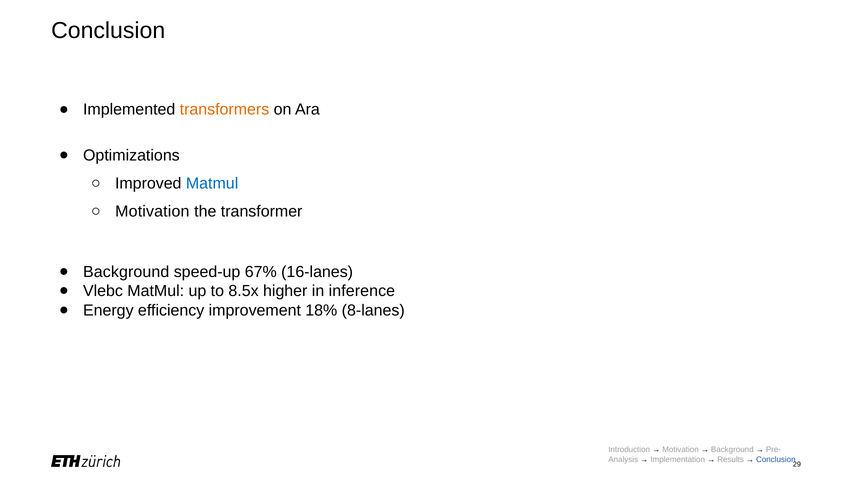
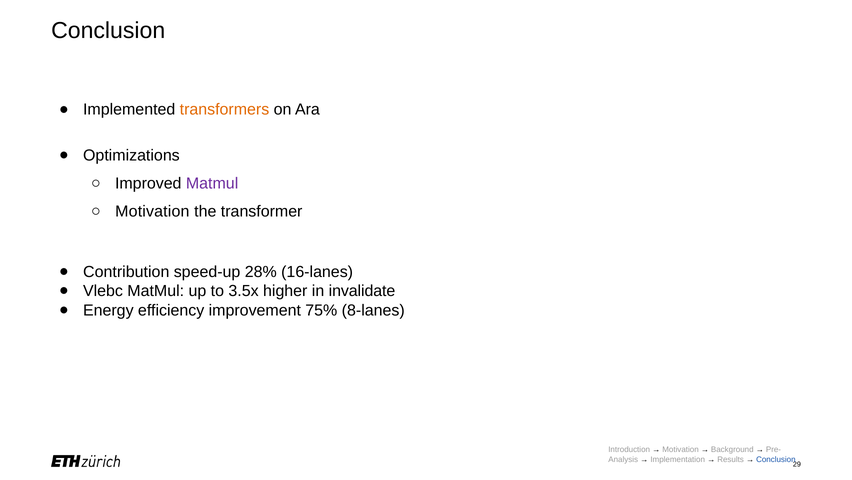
Matmul colour: blue -> purple (212, 183)
Background: Background -> Contribution (126, 271)
67%: 67% -> 28% (261, 271)
8.5x: 8.5x -> 3.5x (244, 291)
inference: inference -> invalidate (362, 291)
18%: 18% -> 75% (321, 310)
